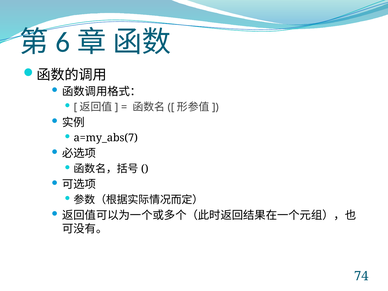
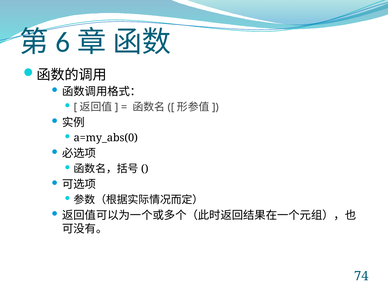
a=my_abs(7: a=my_abs(7 -> a=my_abs(0 (106, 138)
